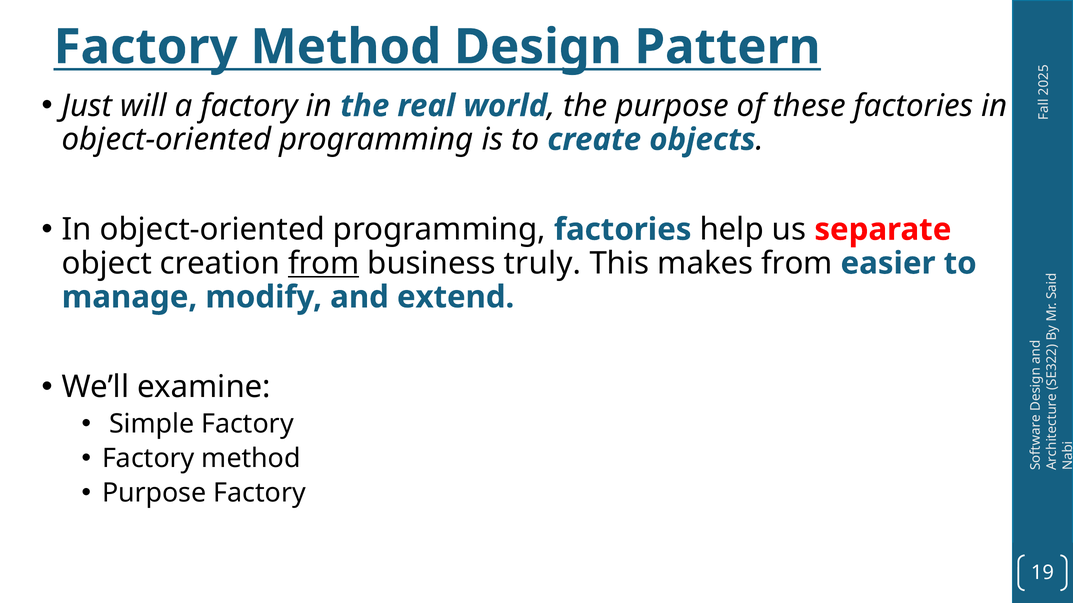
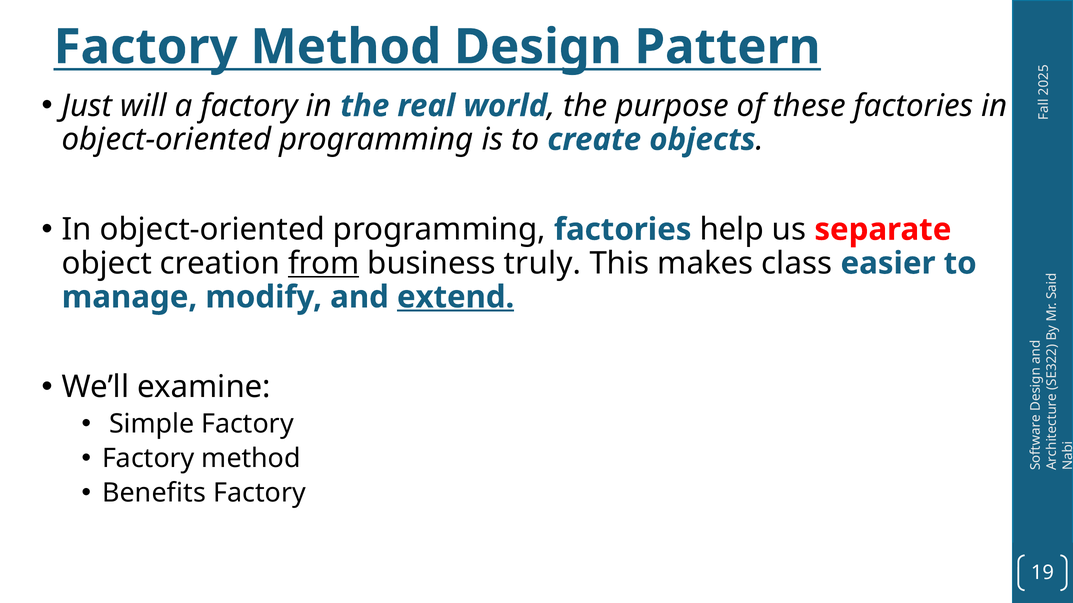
makes from: from -> class (797, 264)
extend underline: none -> present (456, 297)
Purpose: Purpose -> Benefits (154, 493)
